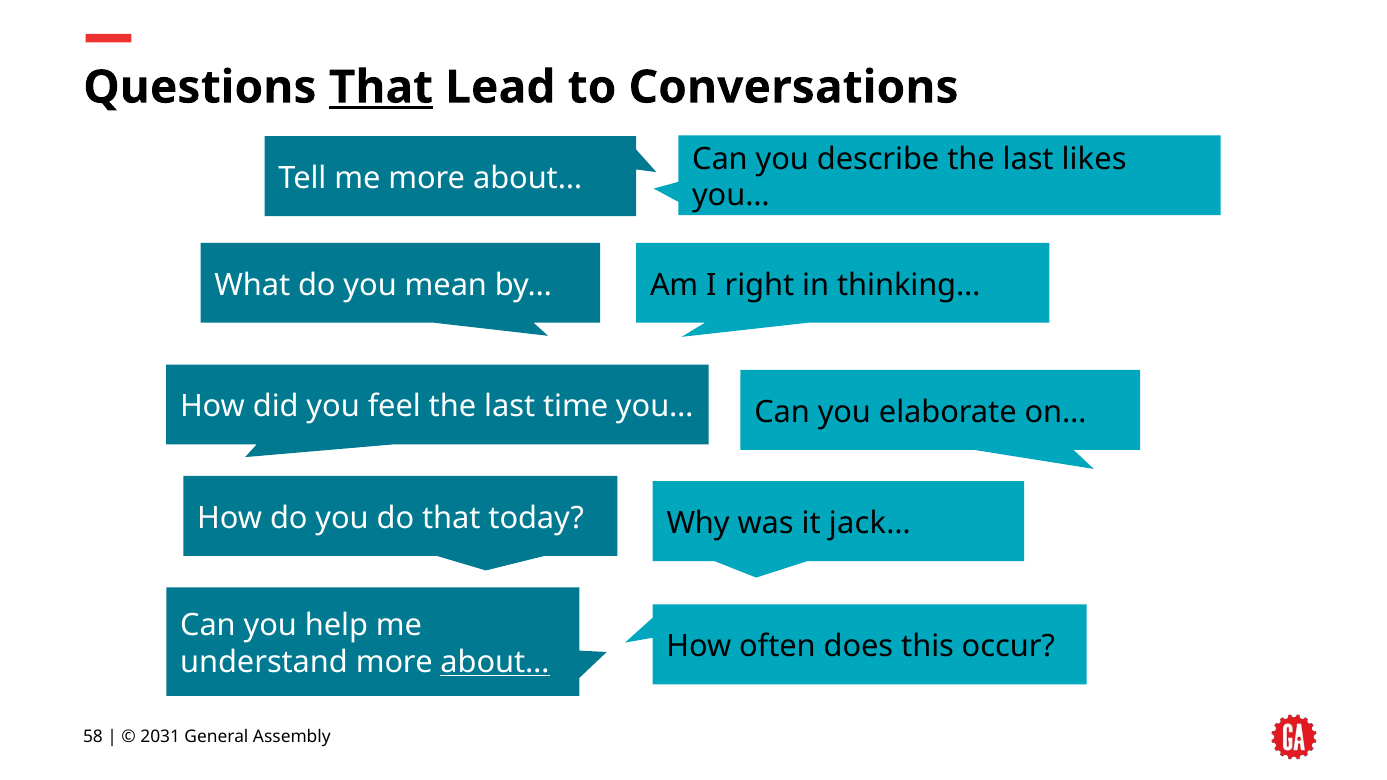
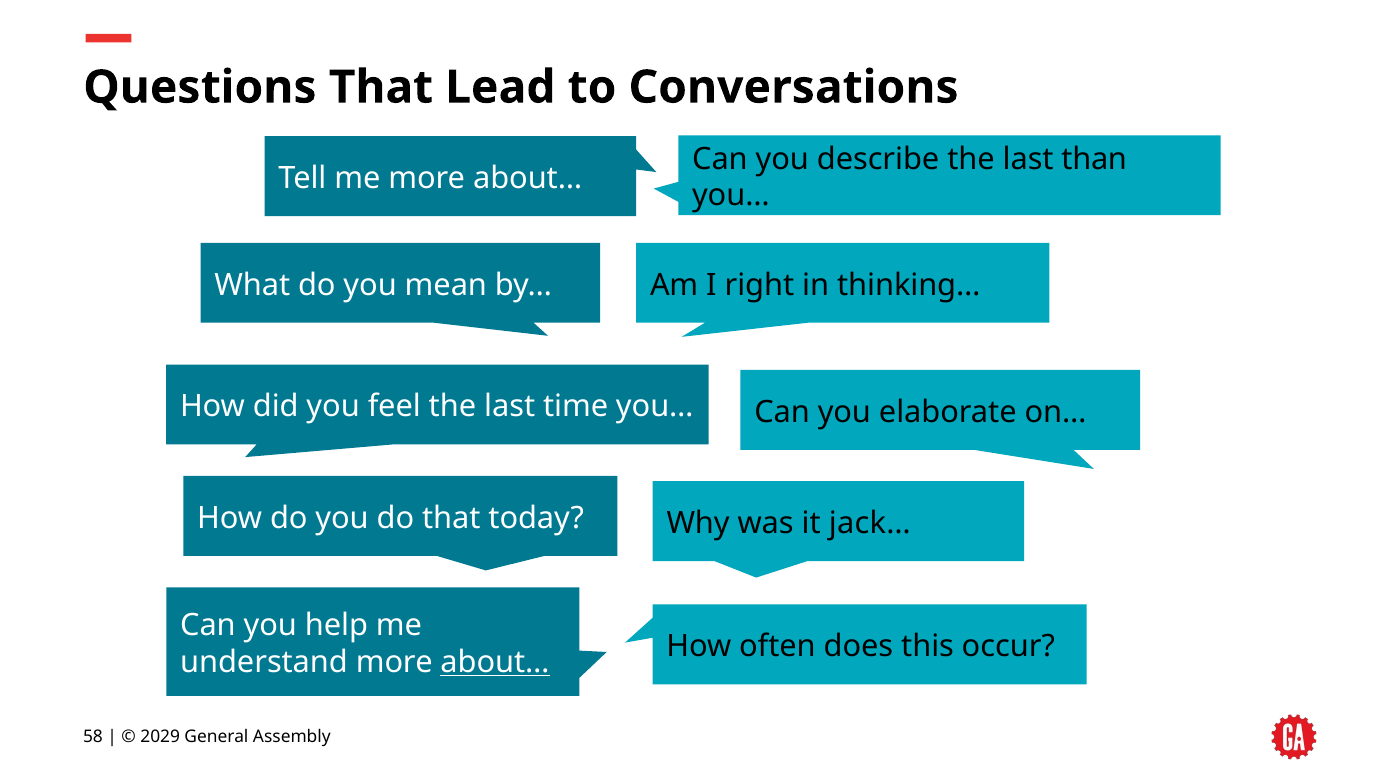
That underline: present -> none (381, 87)
likes: likes -> than (1094, 159)
2031: 2031 -> 2029 (160, 737)
